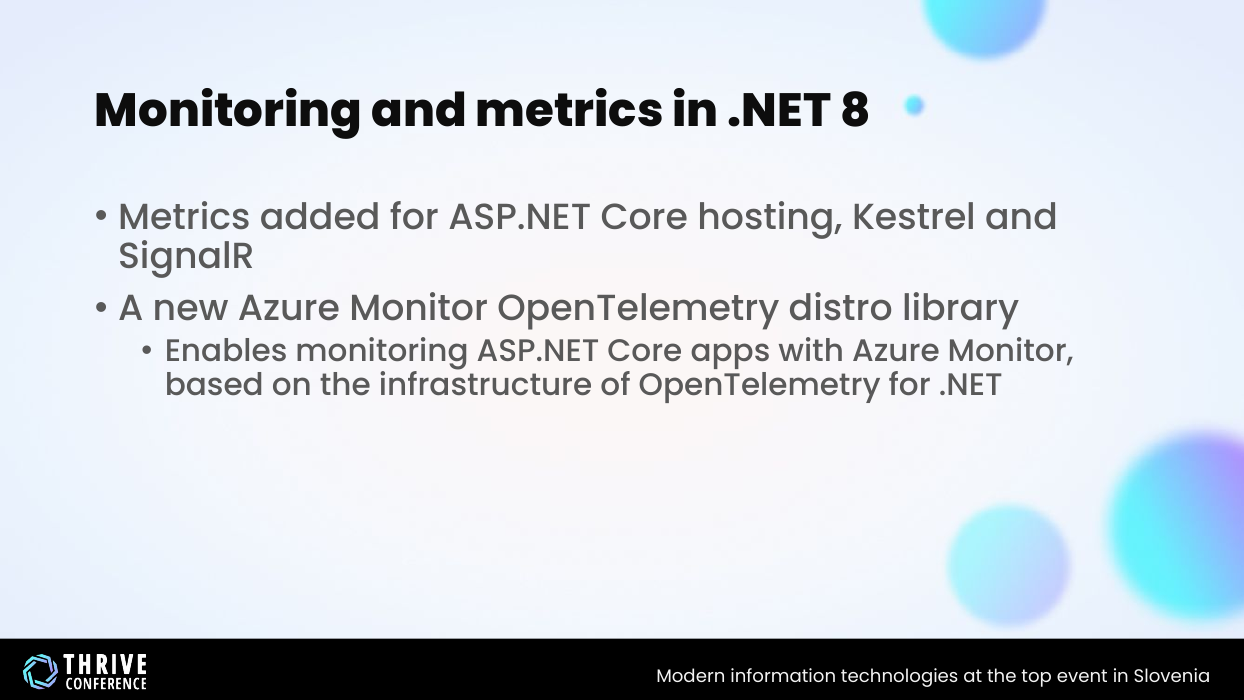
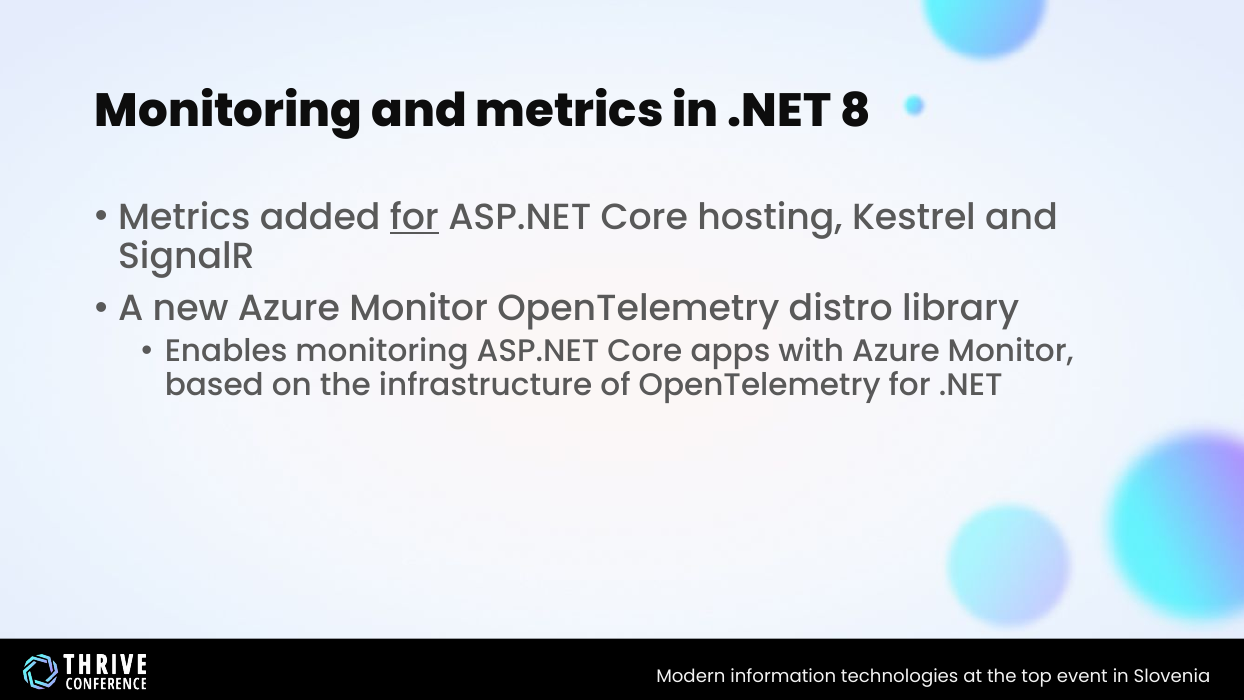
for underline: none -> present (414, 217)
